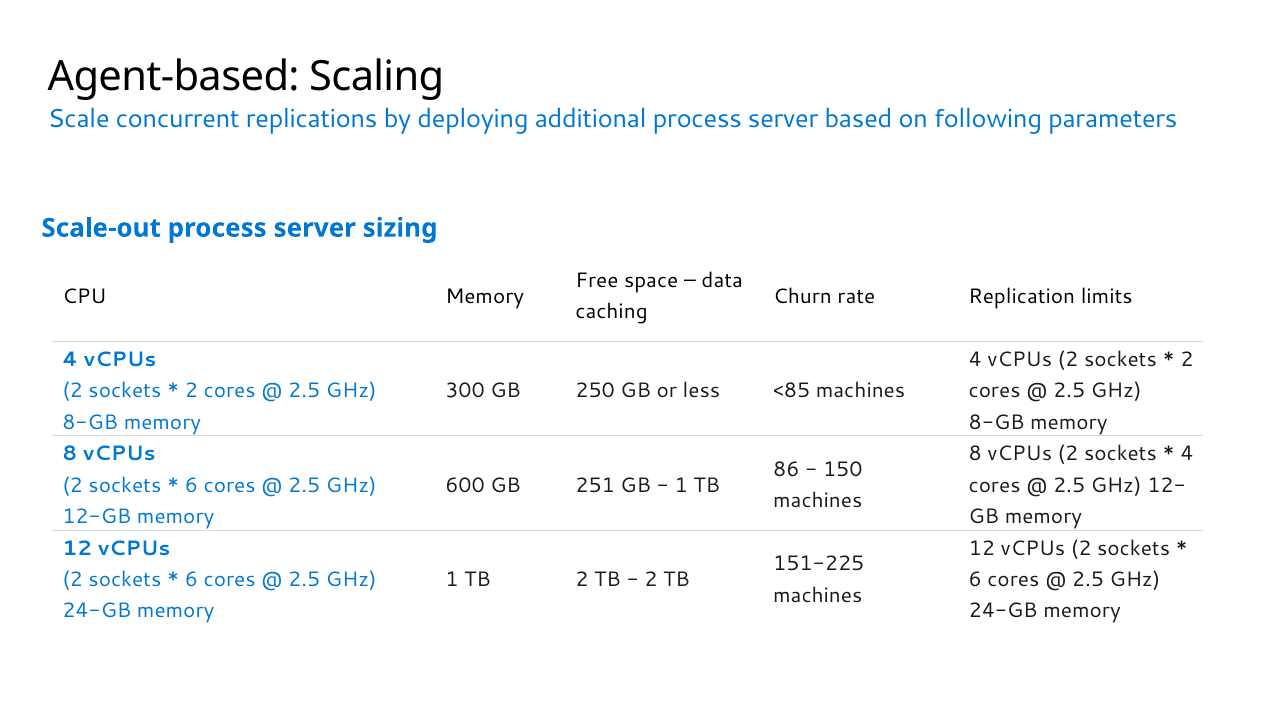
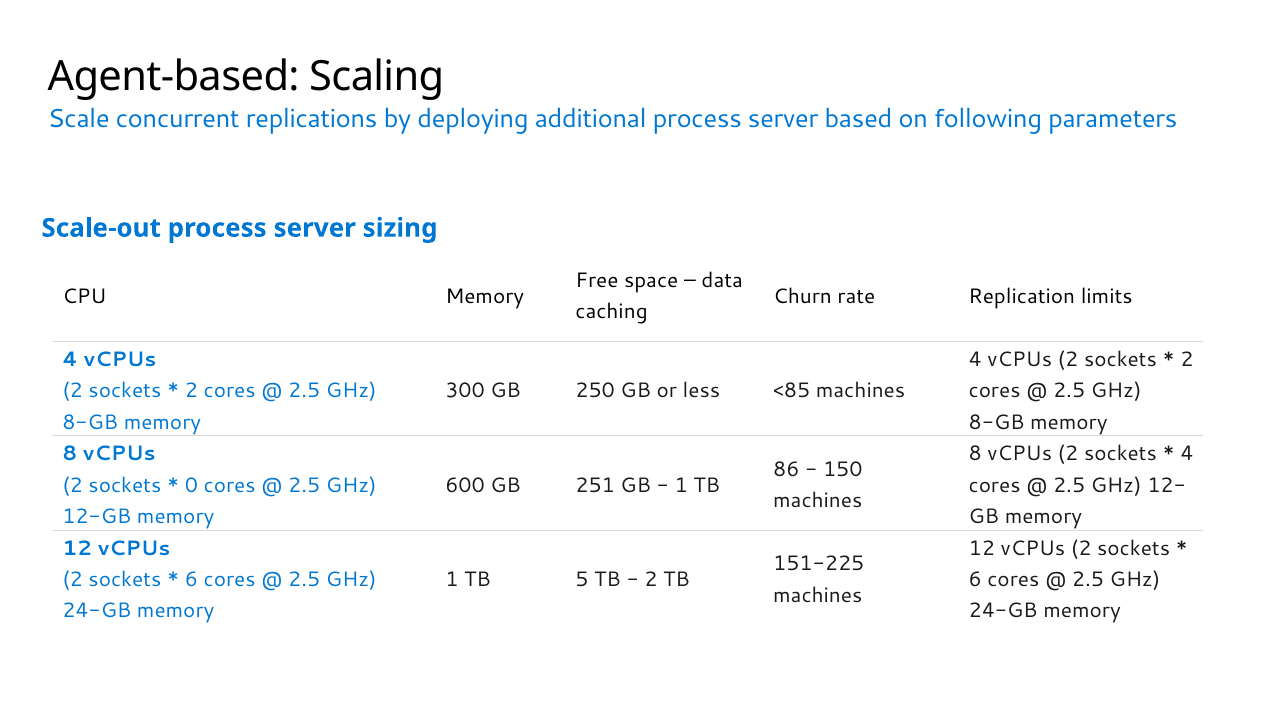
6: 6 -> 0 (191, 485)
TB 2: 2 -> 5 (582, 579)
